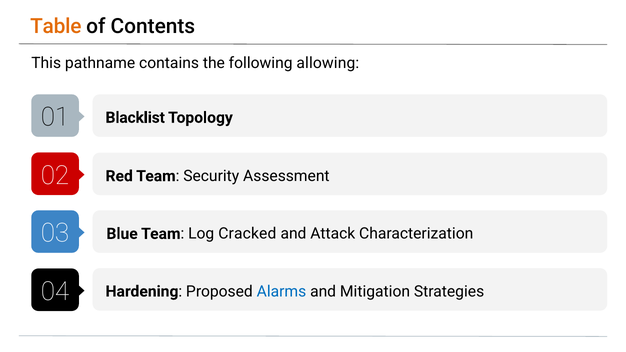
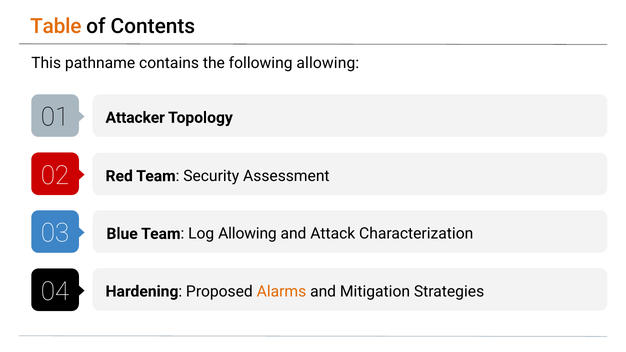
Blacklist: Blacklist -> Attacker (135, 118)
Log Cracked: Cracked -> Allowing (247, 234)
Alarms colour: blue -> orange (281, 292)
